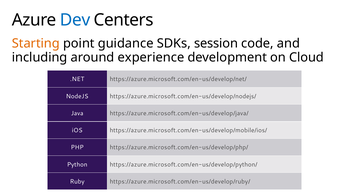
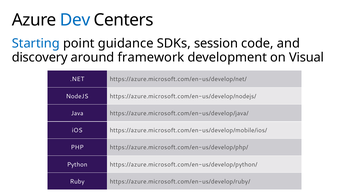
Starting colour: orange -> blue (36, 44)
including: including -> discovery (40, 57)
experience: experience -> framework (151, 57)
Cloud: Cloud -> Visual (306, 57)
